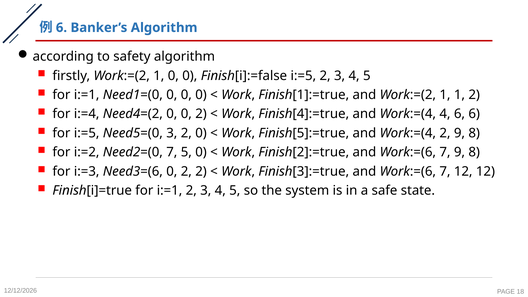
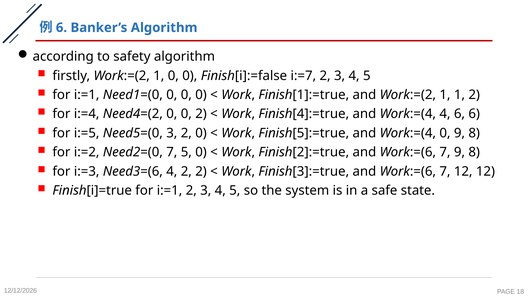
Finish[i]:=false i:=5: i:=5 -> i:=7 (303, 76)
Work:=(4 2: 2 -> 0 (445, 133)
Need3=(6 0: 0 -> 4 (172, 171)
